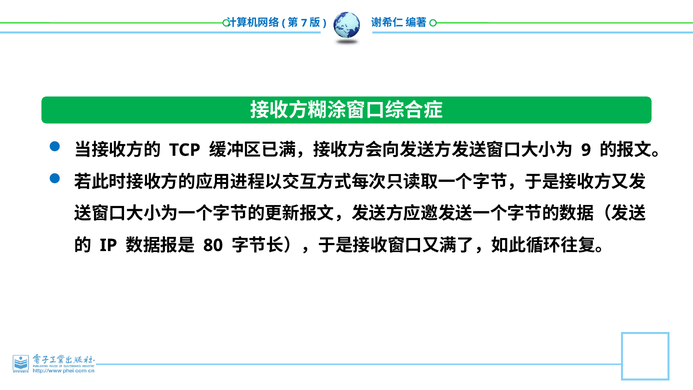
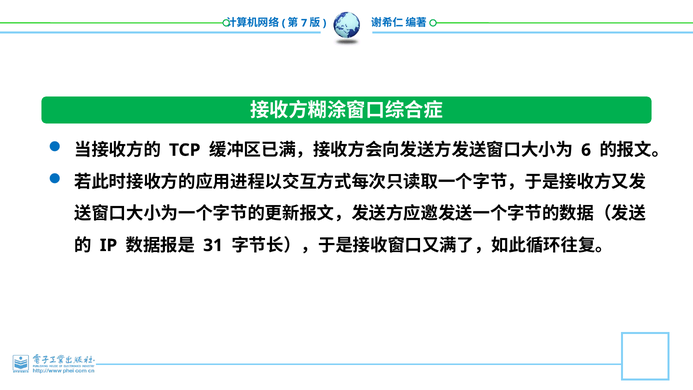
9: 9 -> 6 (586, 150)
80: 80 -> 31 (213, 245)
